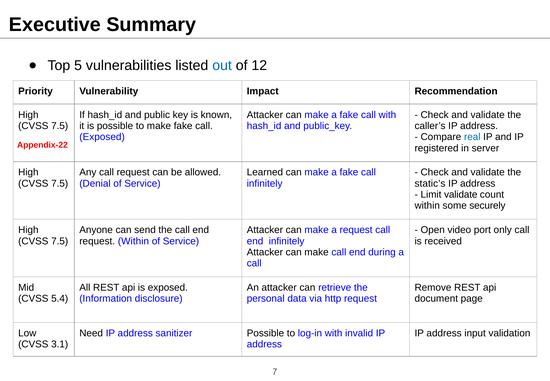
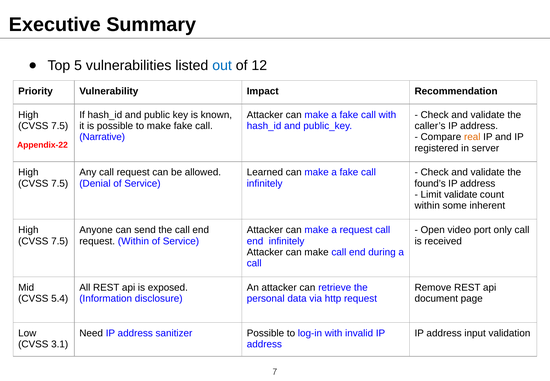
Exposed: Exposed -> Narrative (102, 137)
real colour: blue -> orange (472, 137)
static’s: static’s -> found’s (430, 183)
securely: securely -> inherent (487, 206)
